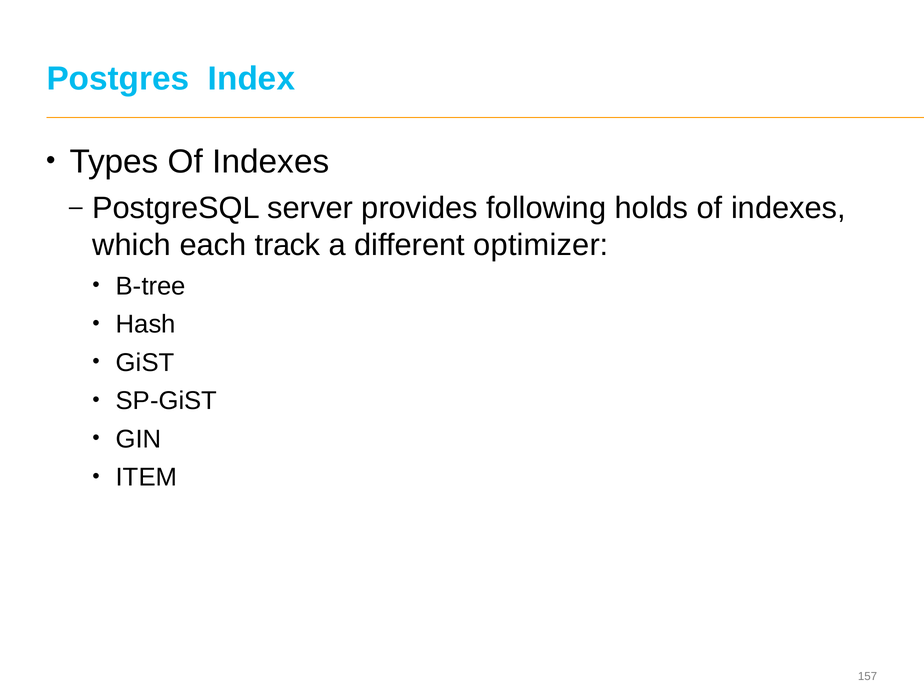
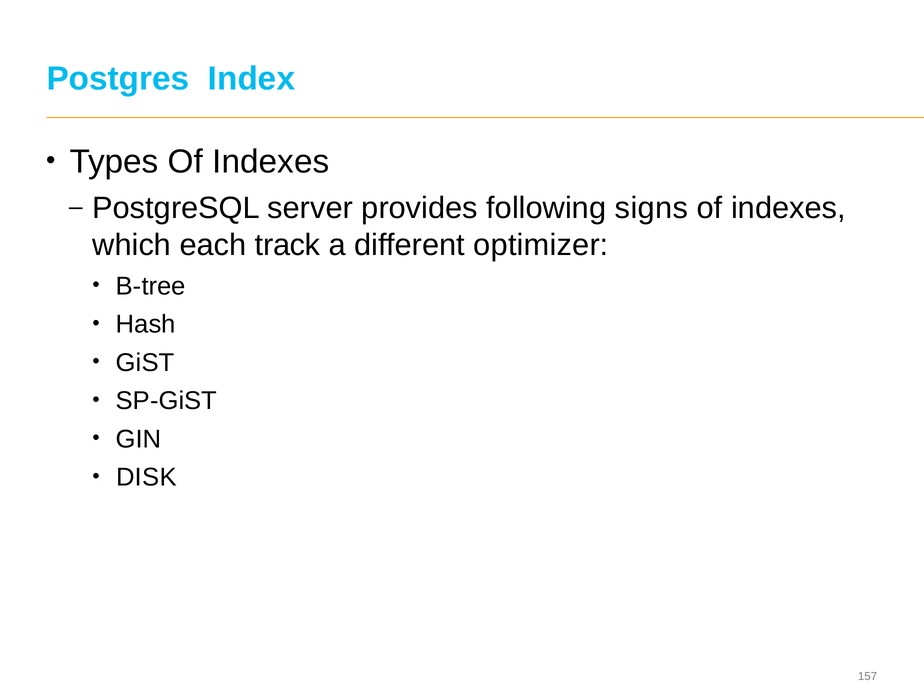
holds: holds -> signs (651, 208)
ITEM: ITEM -> DISK (146, 477)
